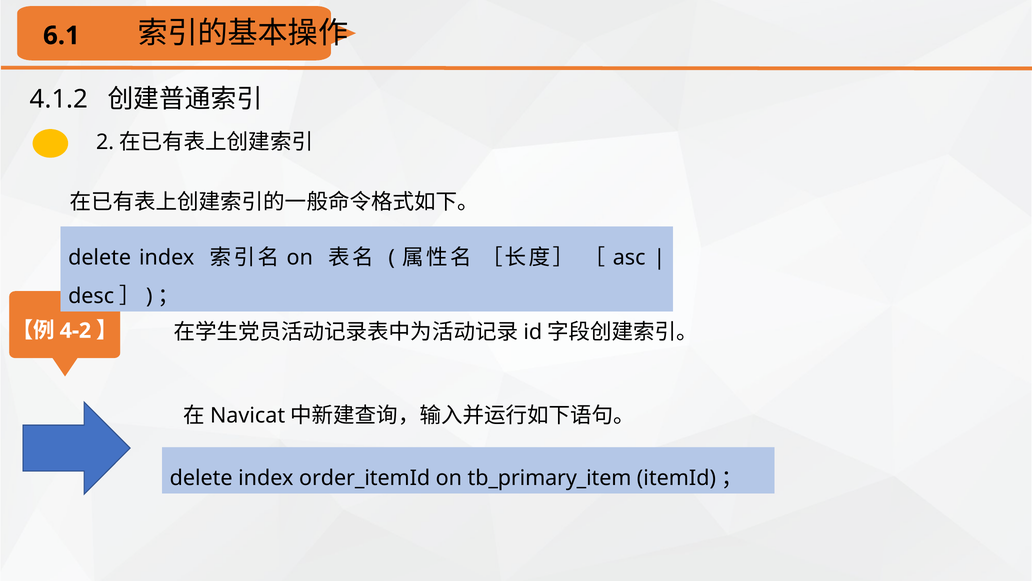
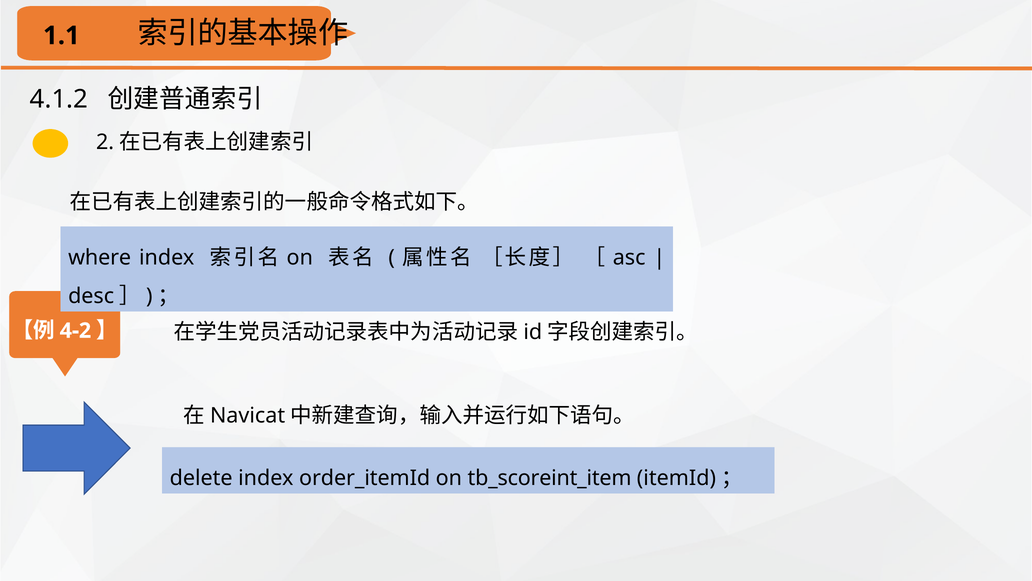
6.1: 6.1 -> 1.1 (61, 36)
delete: delete -> where (100, 257)
tb_primary_item: tb_primary_item -> tb_scoreint_item (550, 478)
